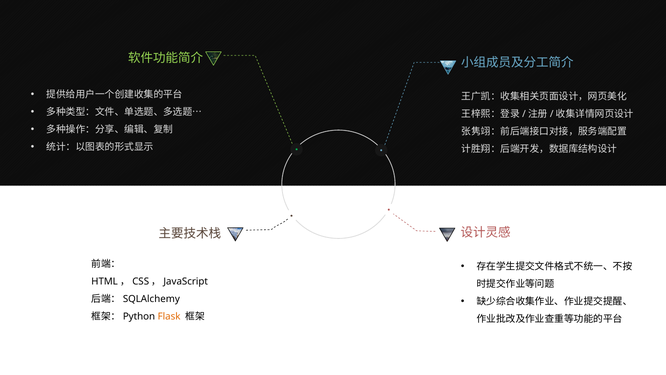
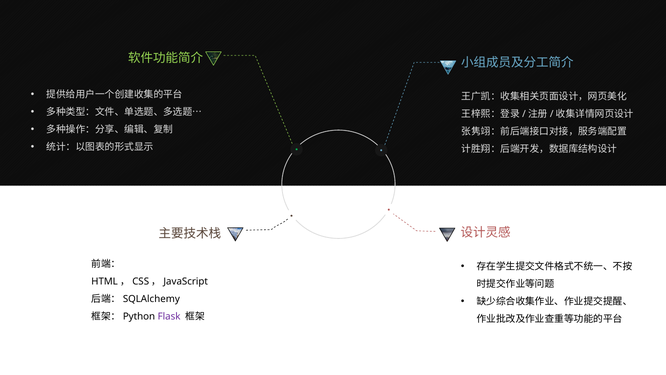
Flask colour: orange -> purple (169, 316)
